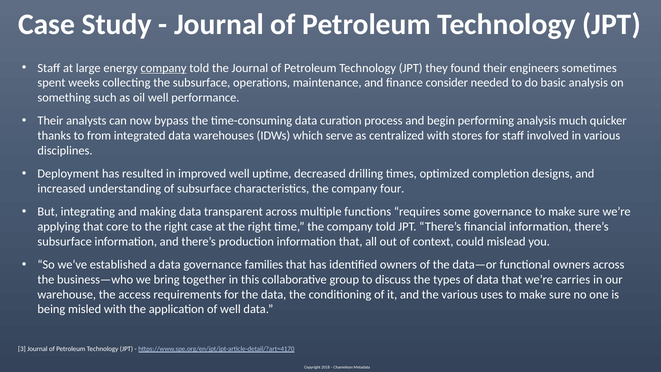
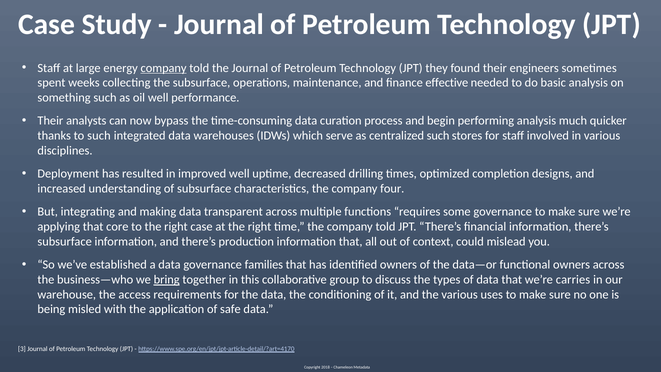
consider: consider -> effective (447, 83)
to from: from -> such (99, 136)
centralized with: with -> such (438, 136)
bring underline: none -> present (167, 279)
of well: well -> safe (230, 309)
